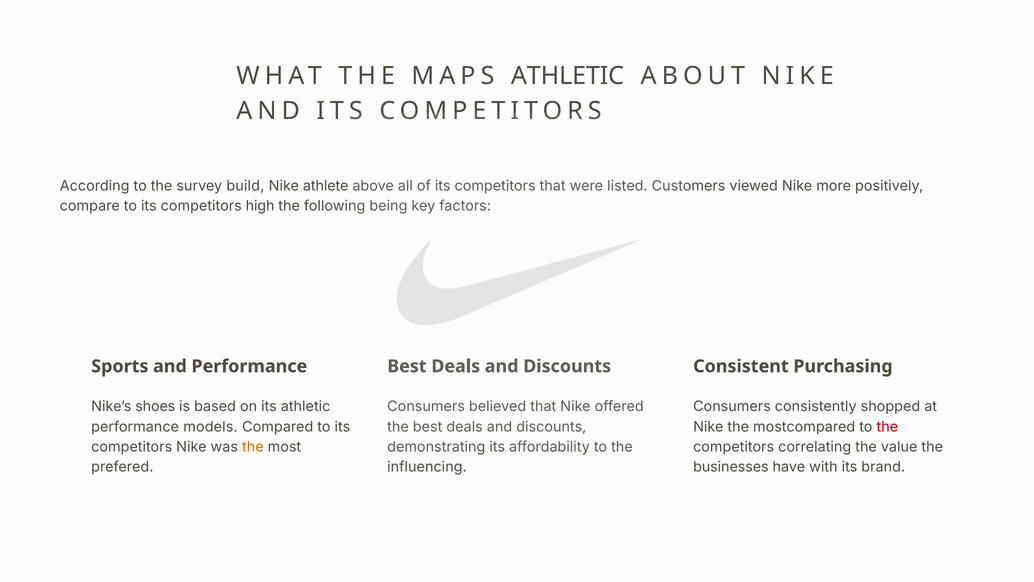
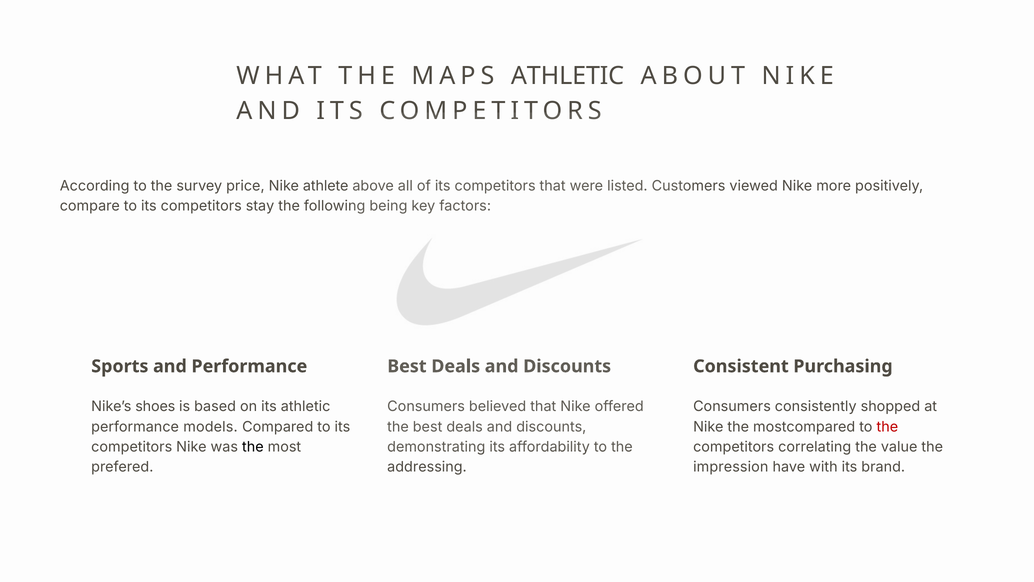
build: build -> price (245, 186)
high: high -> stay (260, 206)
the colour: orange -> black (253, 447)
influencing: influencing -> addressing (427, 467)
businesses: businesses -> impression (731, 467)
